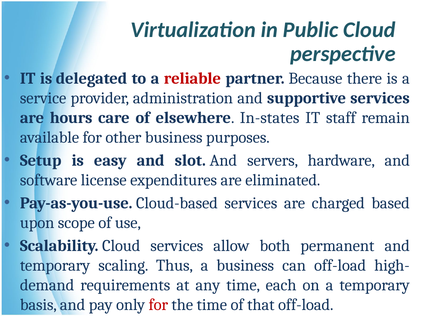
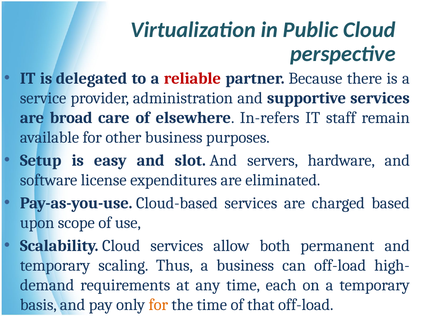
hours: hours -> broad (71, 118)
In-states: In-states -> In-refers (270, 118)
for colour: red -> orange (158, 304)
